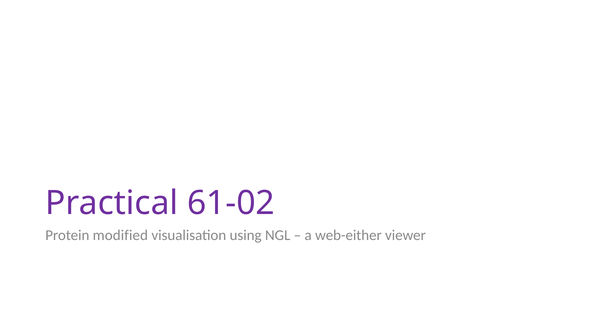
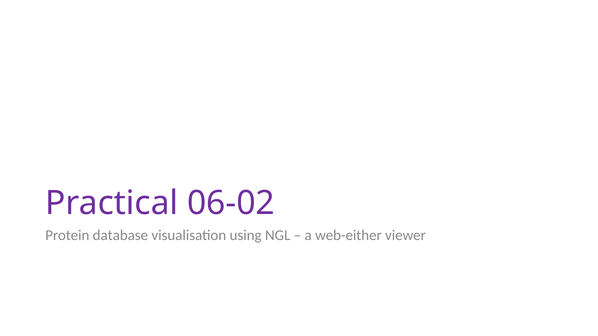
61-02: 61-02 -> 06-02 (231, 203)
modified: modified -> database (120, 235)
